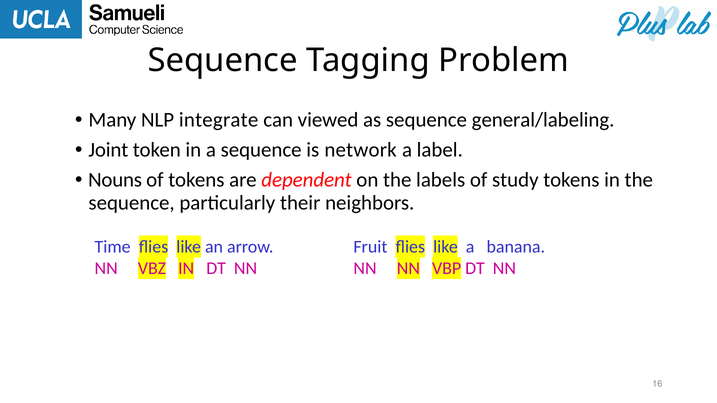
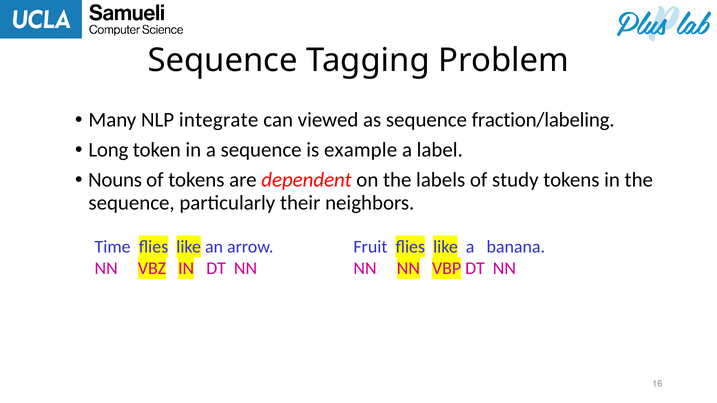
general/labeling: general/labeling -> fraction/labeling (543, 120)
Joint: Joint -> Long (108, 150)
network: network -> example (361, 150)
